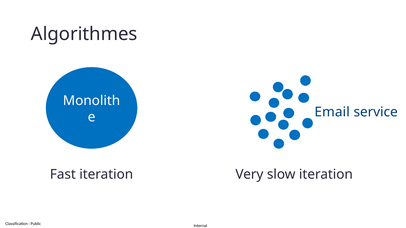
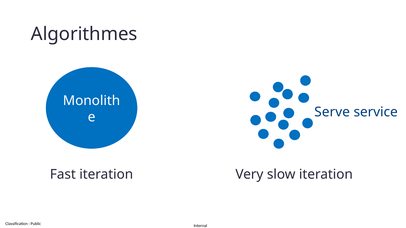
Email: Email -> Serve (332, 112)
